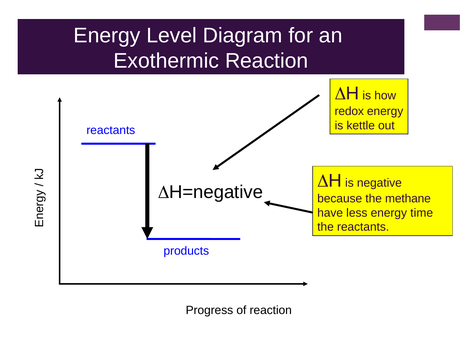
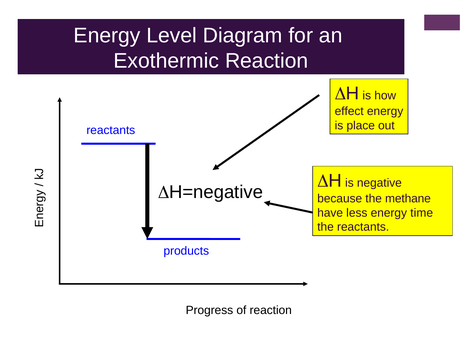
redox: redox -> effect (349, 111)
kettle: kettle -> place (361, 126)
